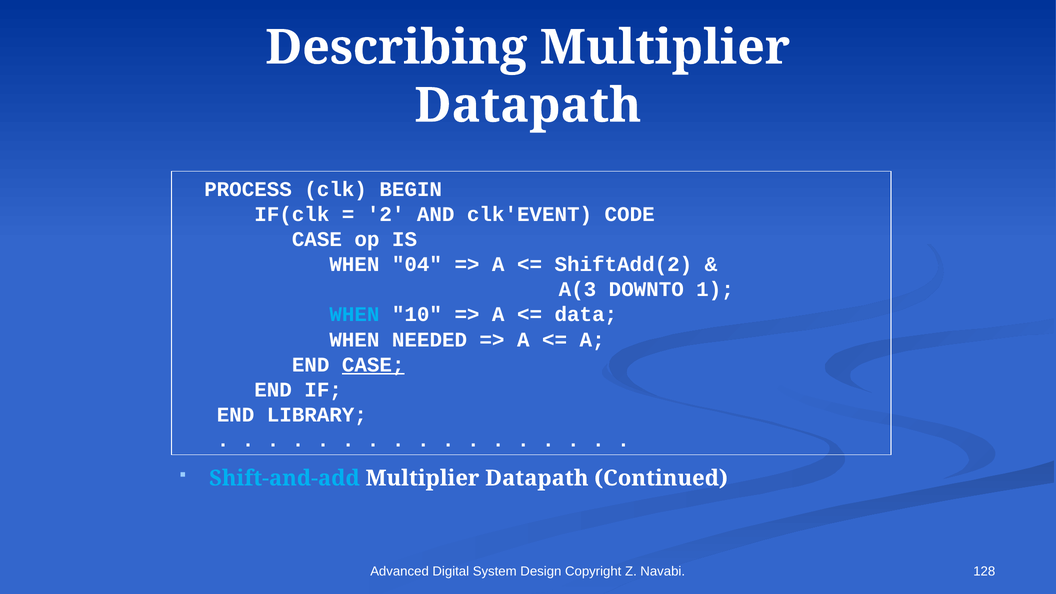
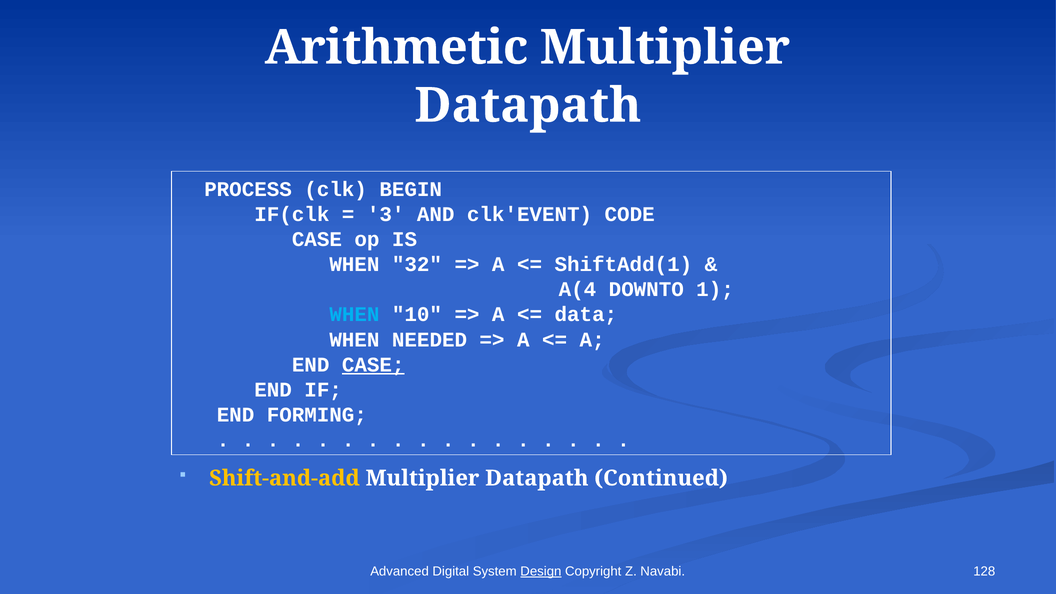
Describing: Describing -> Arithmetic (396, 48)
2: 2 -> 3 (386, 214)
04: 04 -> 32 (417, 264)
ShiftAdd(2: ShiftAdd(2 -> ShiftAdd(1 (623, 264)
A(3: A(3 -> A(4 (577, 289)
LIBRARY: LIBRARY -> FORMING (317, 415)
Shift-and-add colour: light blue -> yellow (284, 478)
Design underline: none -> present (541, 571)
